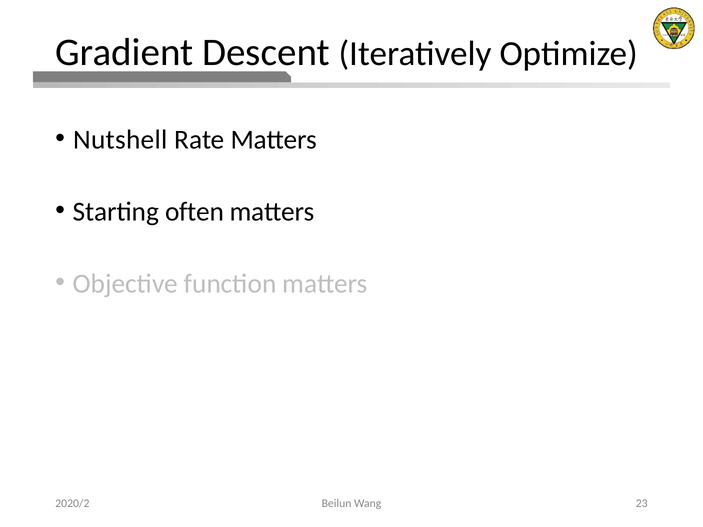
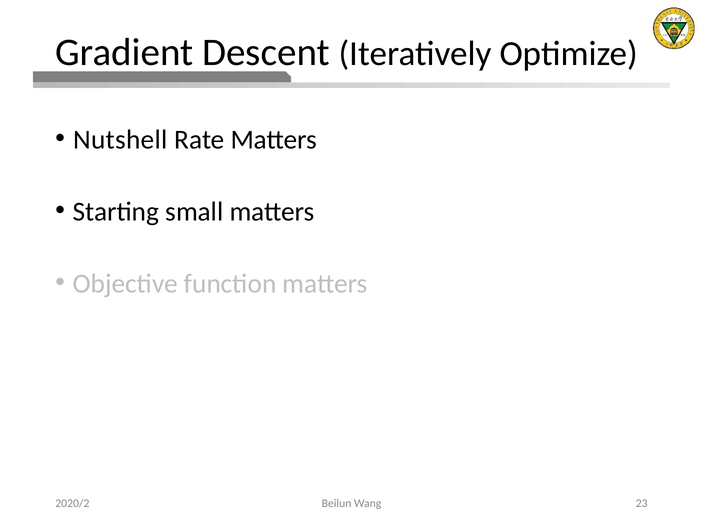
often: often -> small (194, 212)
